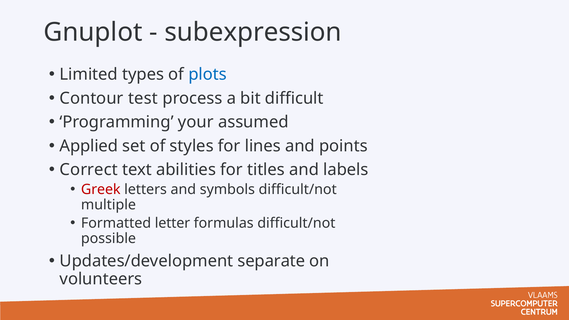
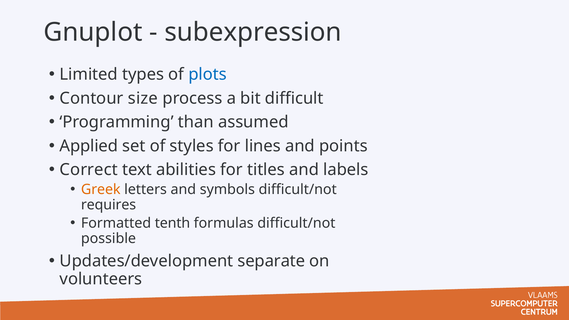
test: test -> size (143, 98)
your: your -> than (196, 122)
Greek colour: red -> orange (101, 189)
multiple: multiple -> requires (109, 205)
letter: letter -> tenth (172, 223)
